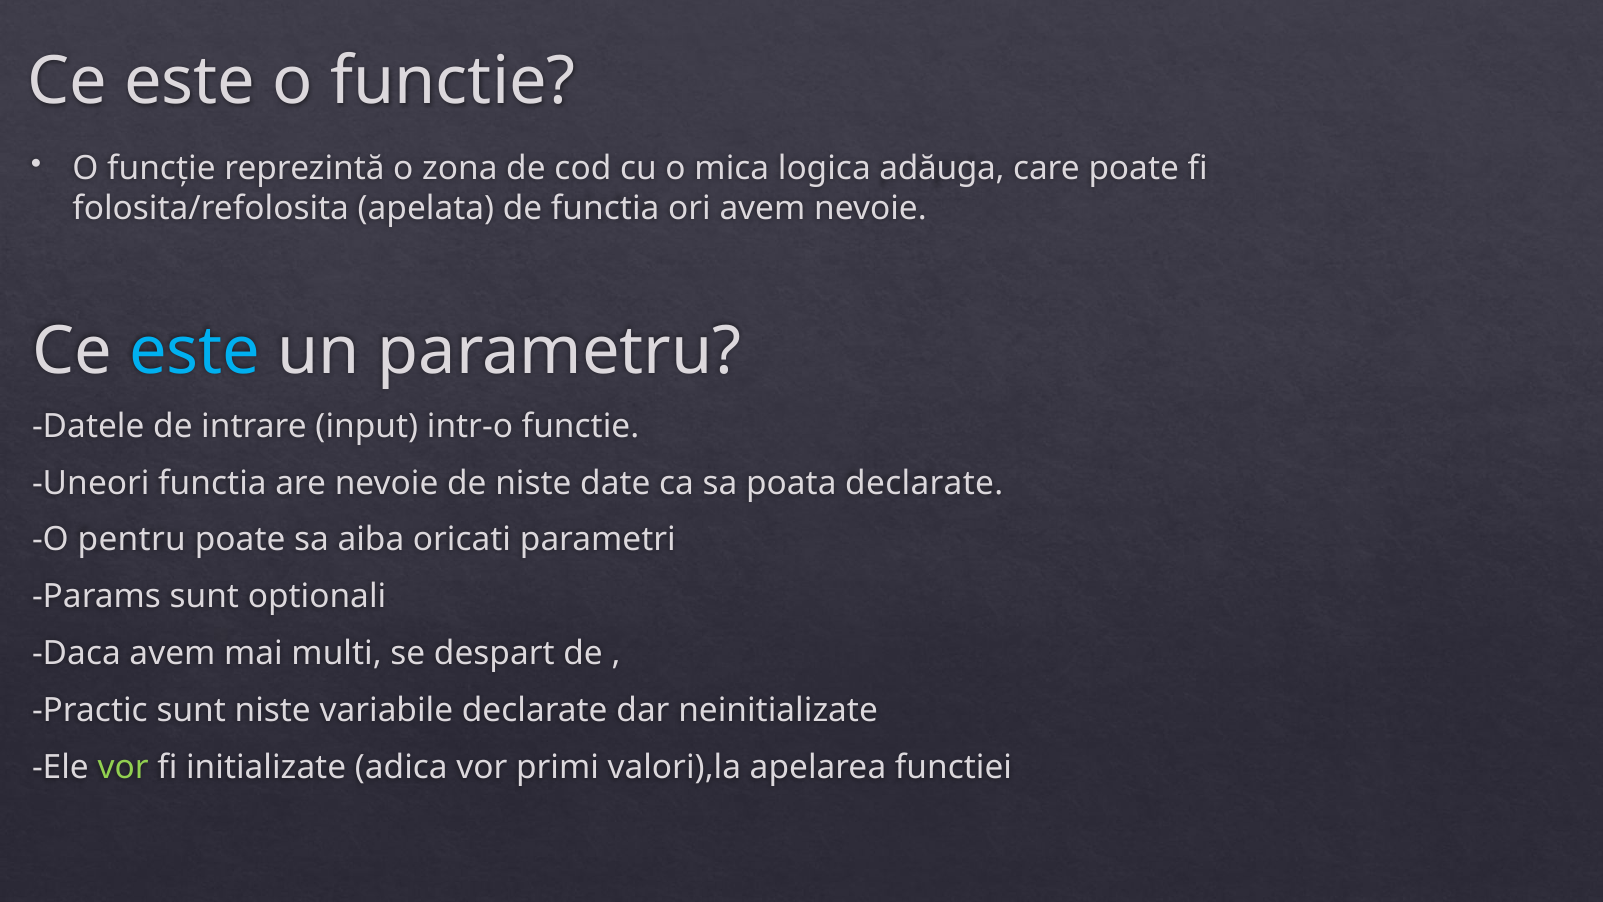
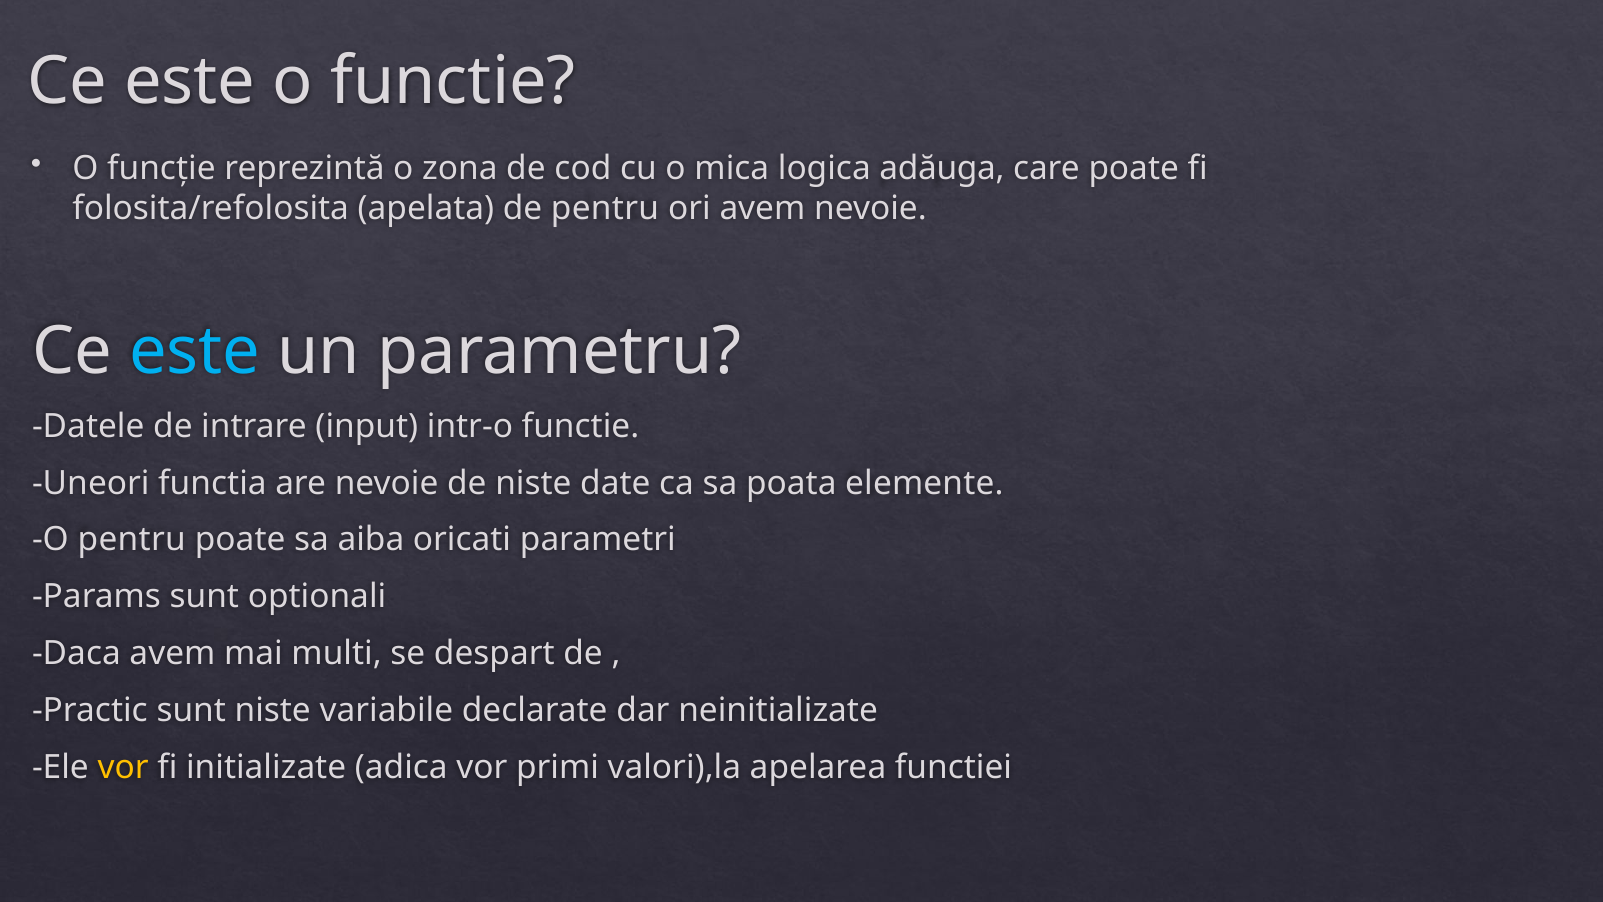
de functia: functia -> pentru (605, 209)
poata declarate: declarate -> elemente (924, 483)
vor colour: light green -> yellow (123, 767)
